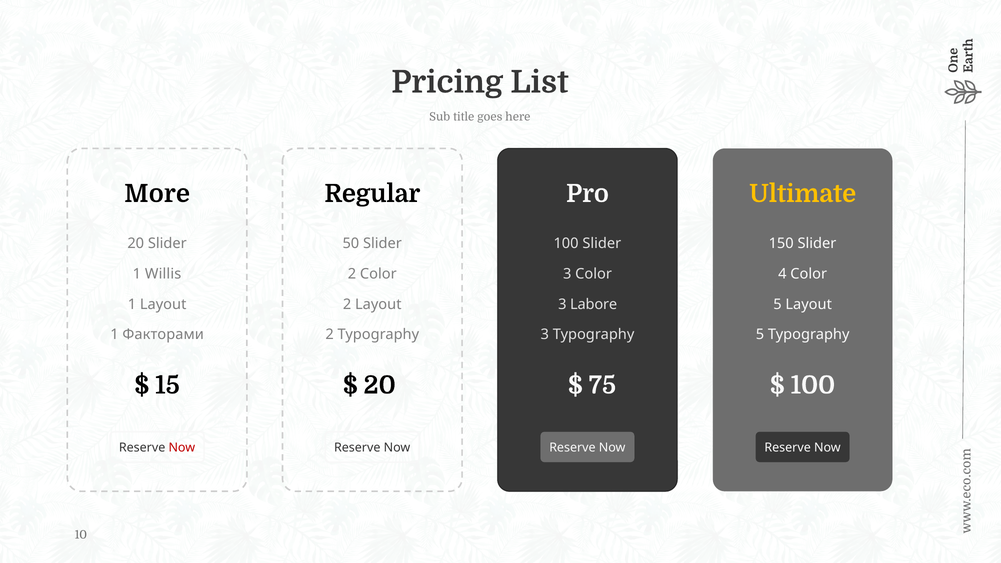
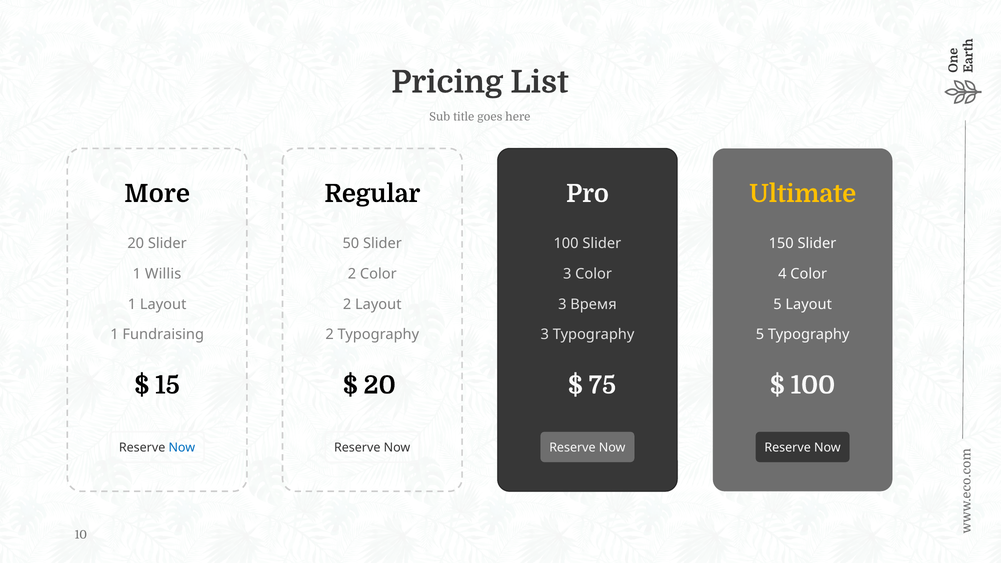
Labore: Labore -> Время (593, 304)
Факторами: Факторами -> Fundraising (163, 335)
Now colour: red -> blue (182, 448)
